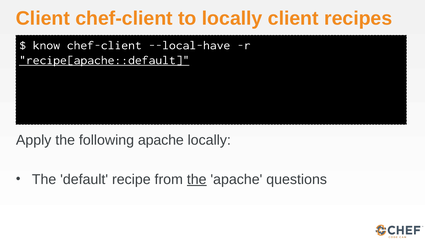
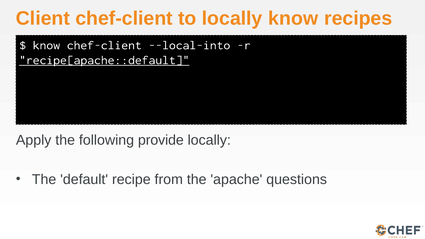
locally client: client -> know (293, 18)
--local-have: --local-have -> --local-into (189, 45)
following apache: apache -> provide (161, 140)
the underline: present -> none (197, 180)
